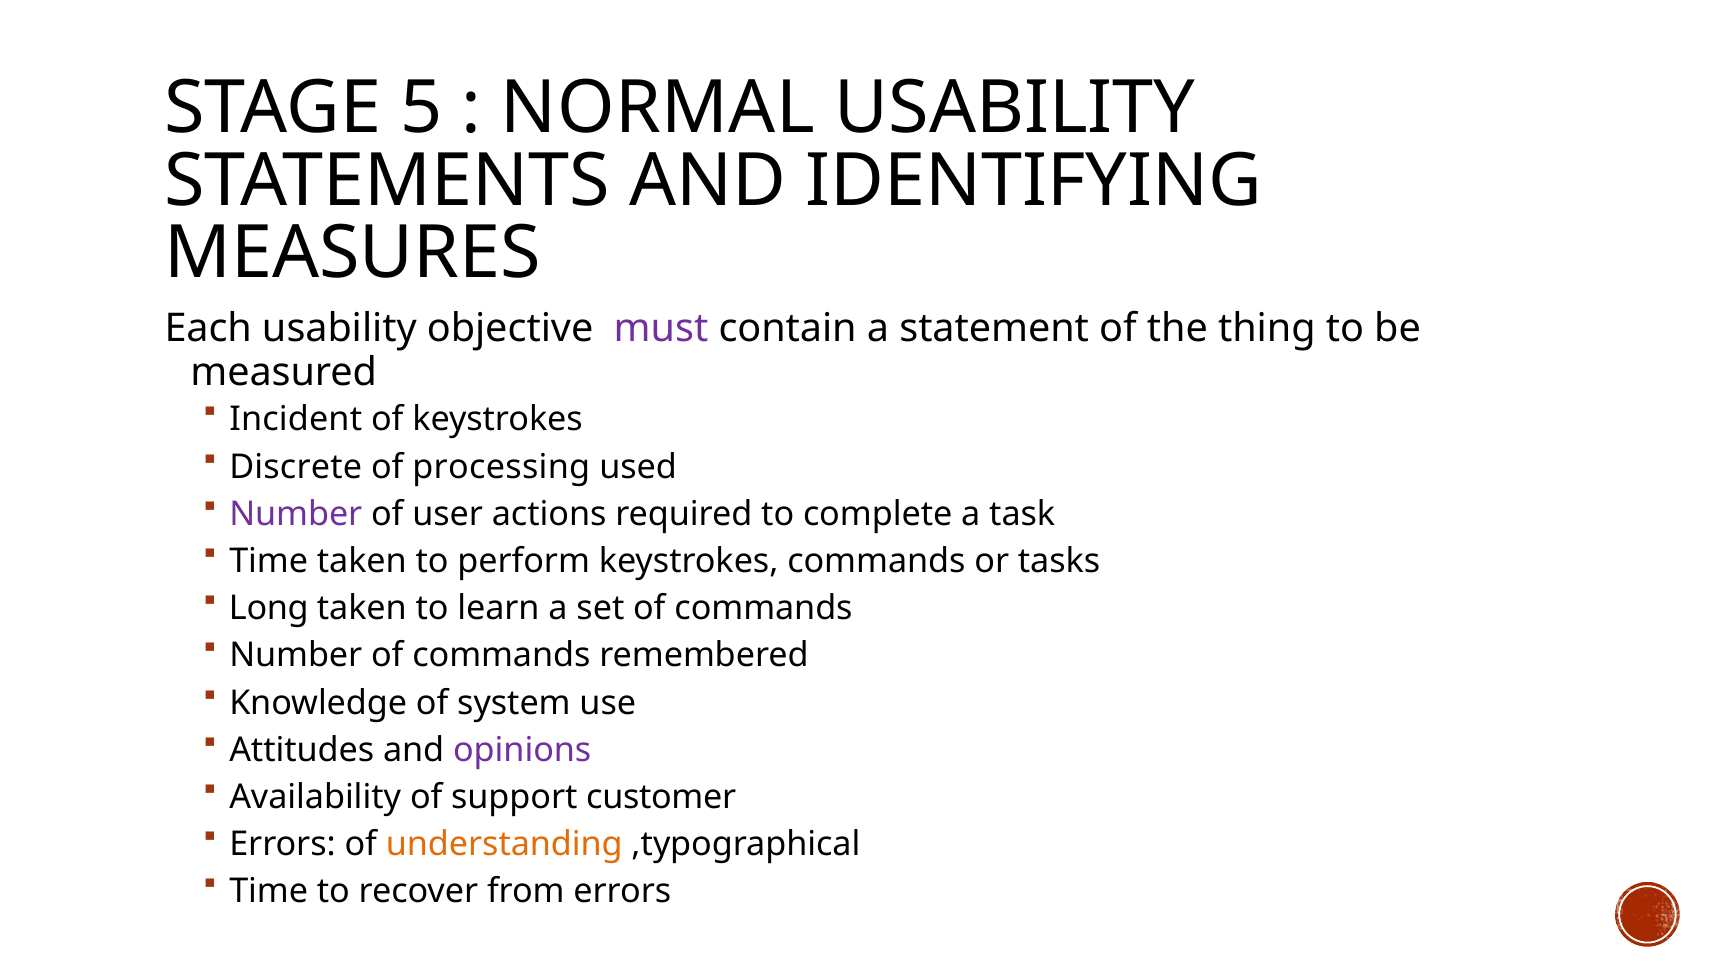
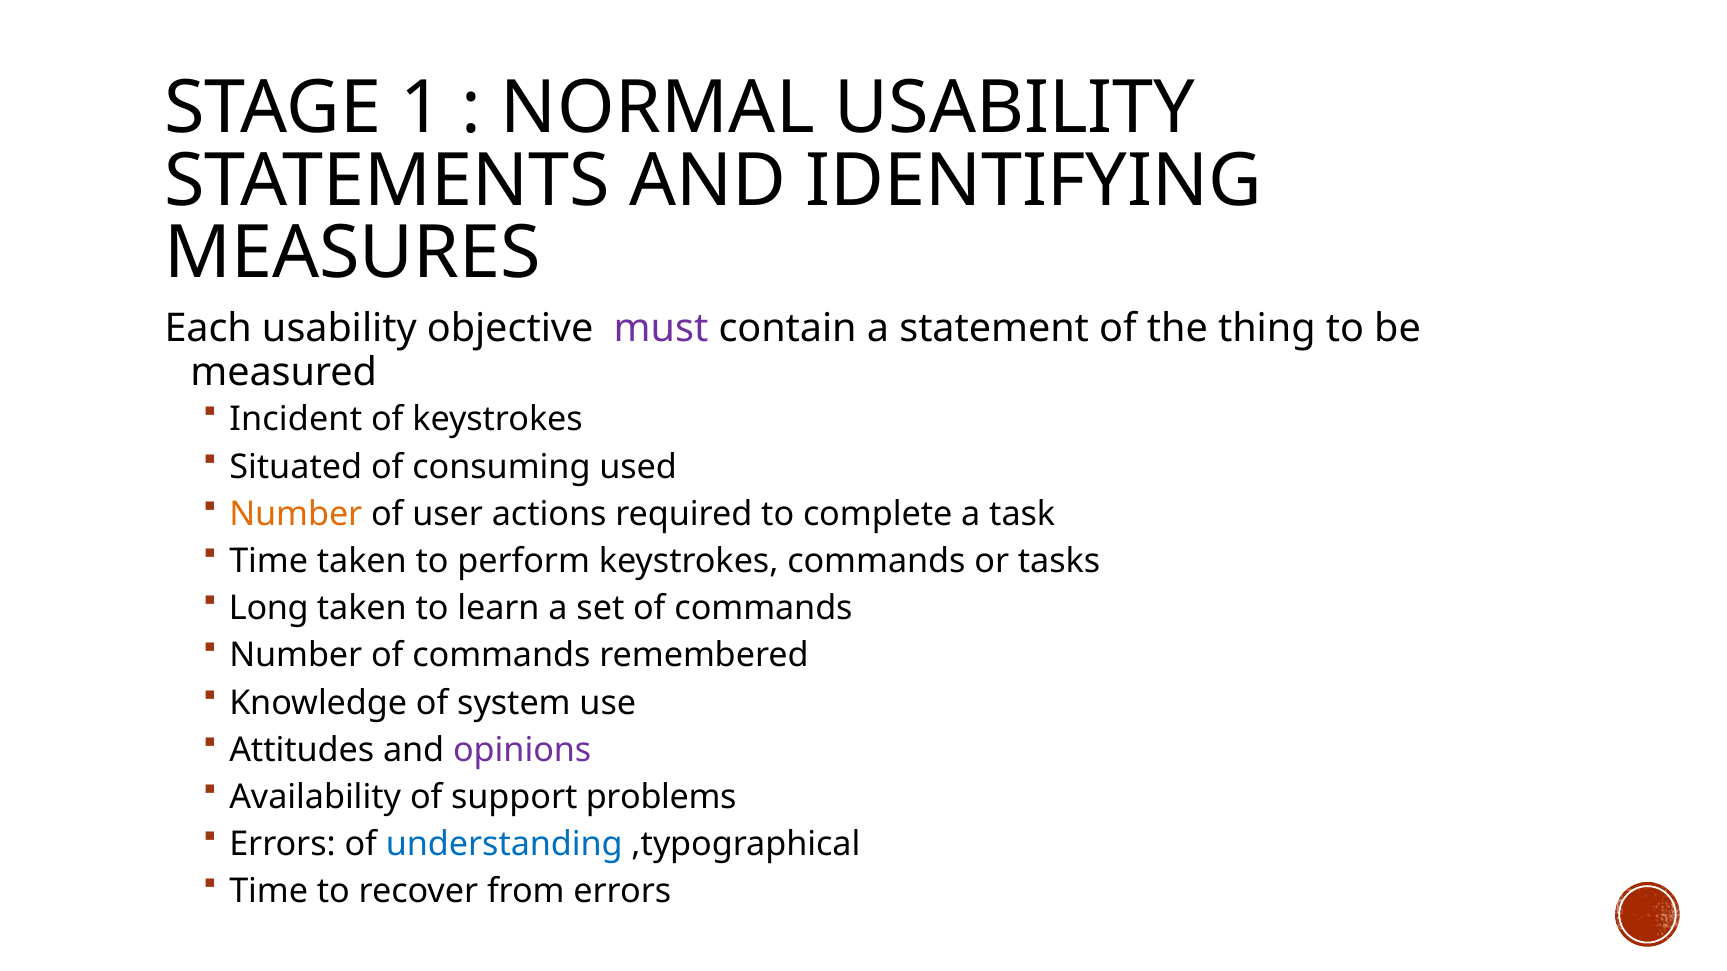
5: 5 -> 1 (421, 109)
Discrete: Discrete -> Situated (296, 467)
processing: processing -> consuming (501, 467)
Number colour: purple -> orange (296, 514)
customer: customer -> problems (661, 797)
understanding colour: orange -> blue (504, 845)
